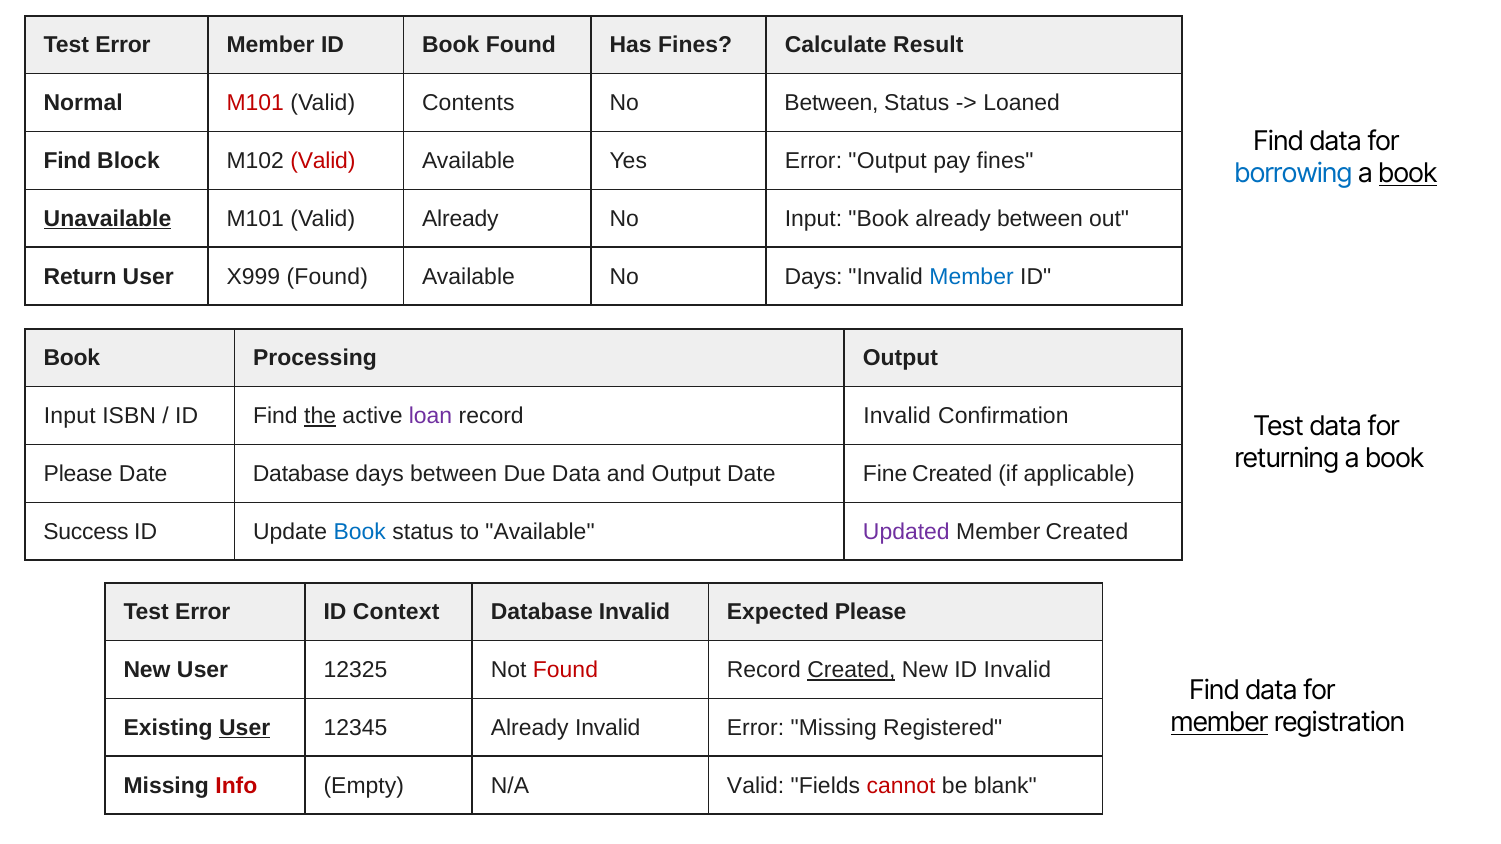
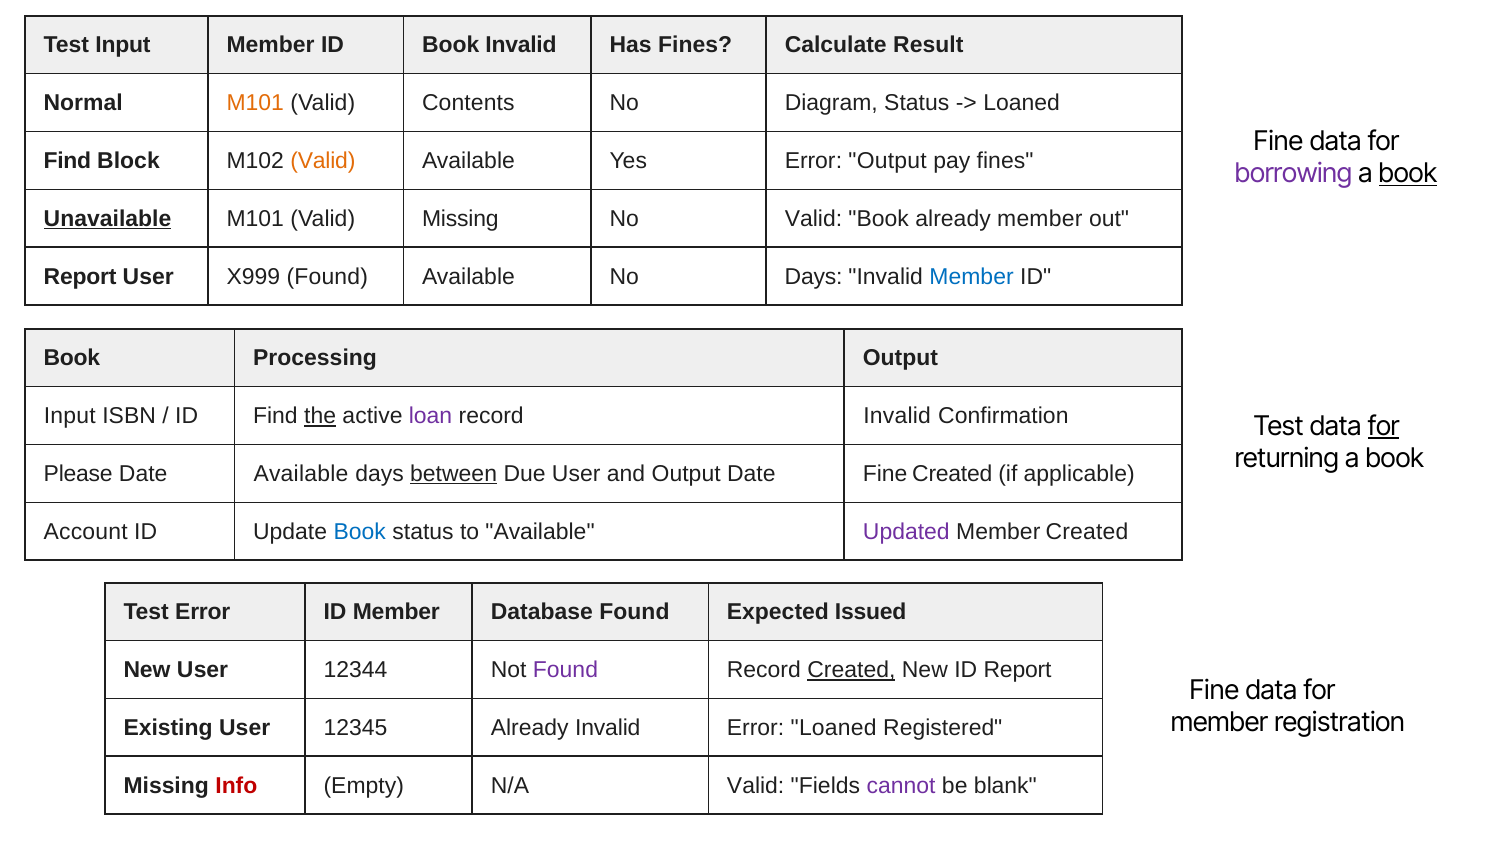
Error: Error -> Input (123, 45)
Book Found: Found -> Invalid (521, 45)
M101 colour: red -> orange (255, 103)
No Between: Between -> Diagram (831, 103)
Find: Find -> Fine (1278, 141)
Valid colour: red -> orange (323, 161)
borrowing colour: blue -> purple (1294, 174)
Valid Already: Already -> Missing (460, 219)
No Input: Input -> Valid (813, 219)
already between: between -> member (1040, 219)
Return: Return -> Report (80, 277)
for underline: none -> present (1384, 427)
Date Database: Database -> Available (301, 474)
between underline: none -> present (454, 474)
Due Data: Data -> User (576, 474)
Success: Success -> Account (86, 532)
ID Context: Context -> Member (396, 612)
Database Invalid: Invalid -> Found (634, 612)
Expected Please: Please -> Issued (871, 612)
12325: 12325 -> 12344 (355, 670)
Found colour: red -> purple (565, 670)
ID Invalid: Invalid -> Report (1018, 670)
Find: Find -> Fine (1214, 690)
member underline: present -> none (1219, 723)
User underline: present -> none (245, 728)
Error Missing: Missing -> Loaned (834, 728)
cannot colour: red -> purple (901, 786)
